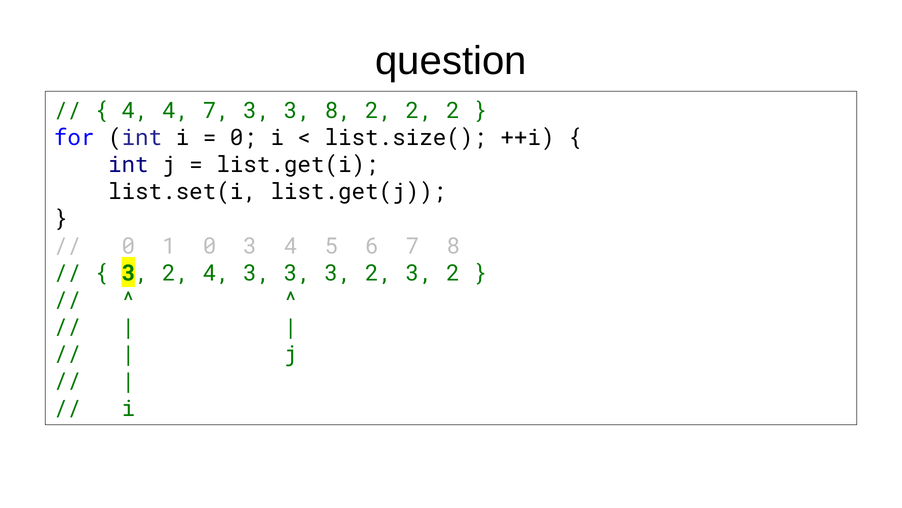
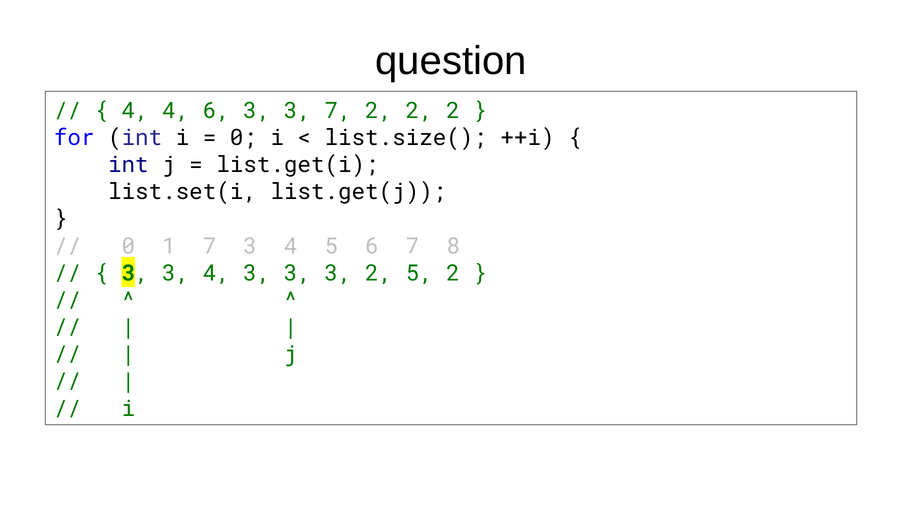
4 7: 7 -> 6 (216, 110)
3 8: 8 -> 7 (338, 110)
1 0: 0 -> 7 (210, 246)
2: 2 -> 3 (176, 273)
2 3: 3 -> 5 (419, 273)
